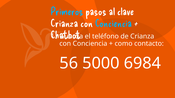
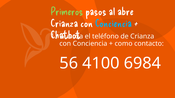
Primeros colour: light blue -> light green (67, 12)
clave: clave -> abre (126, 12)
5000: 5000 -> 4100 (101, 63)
